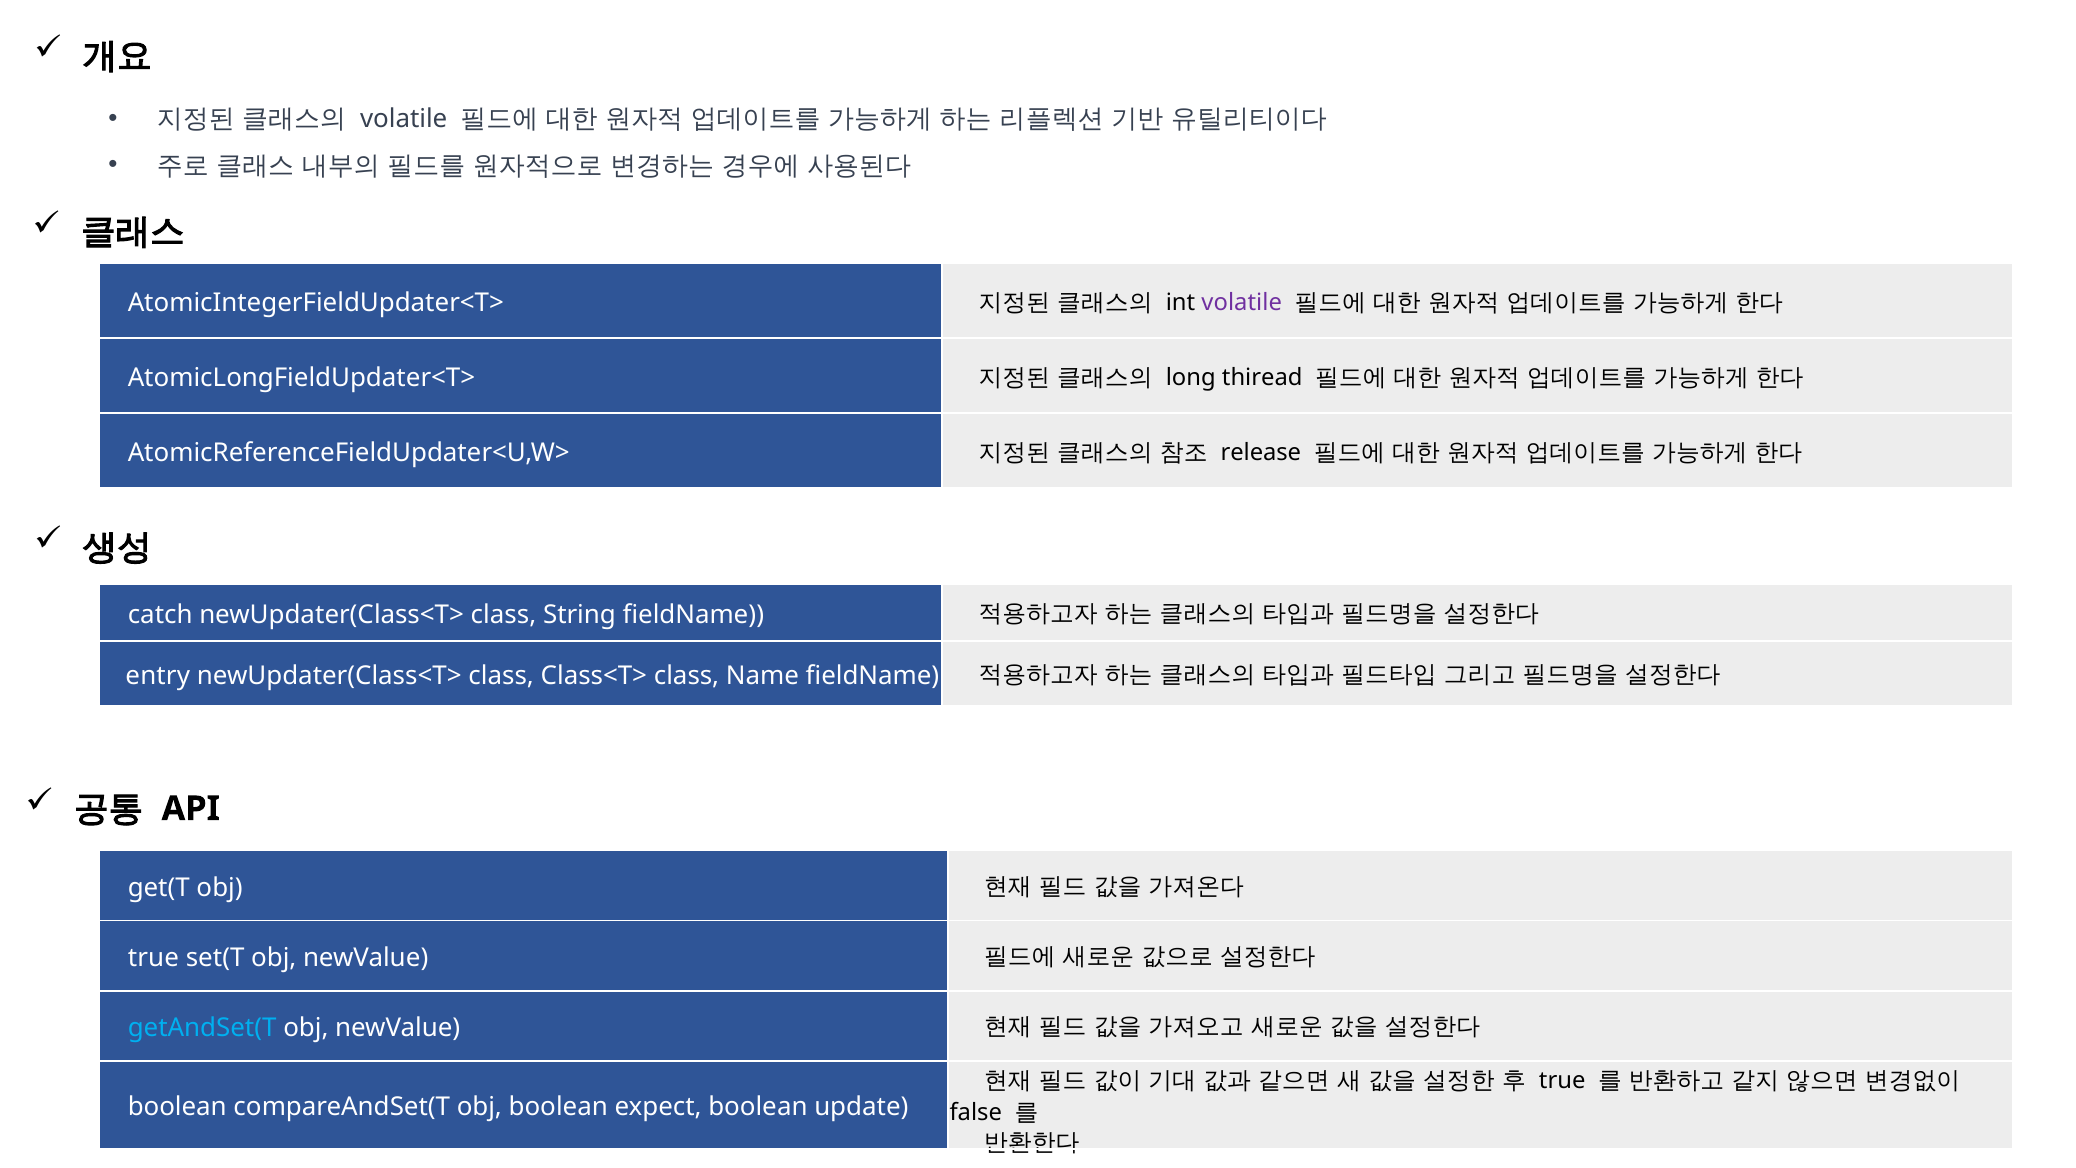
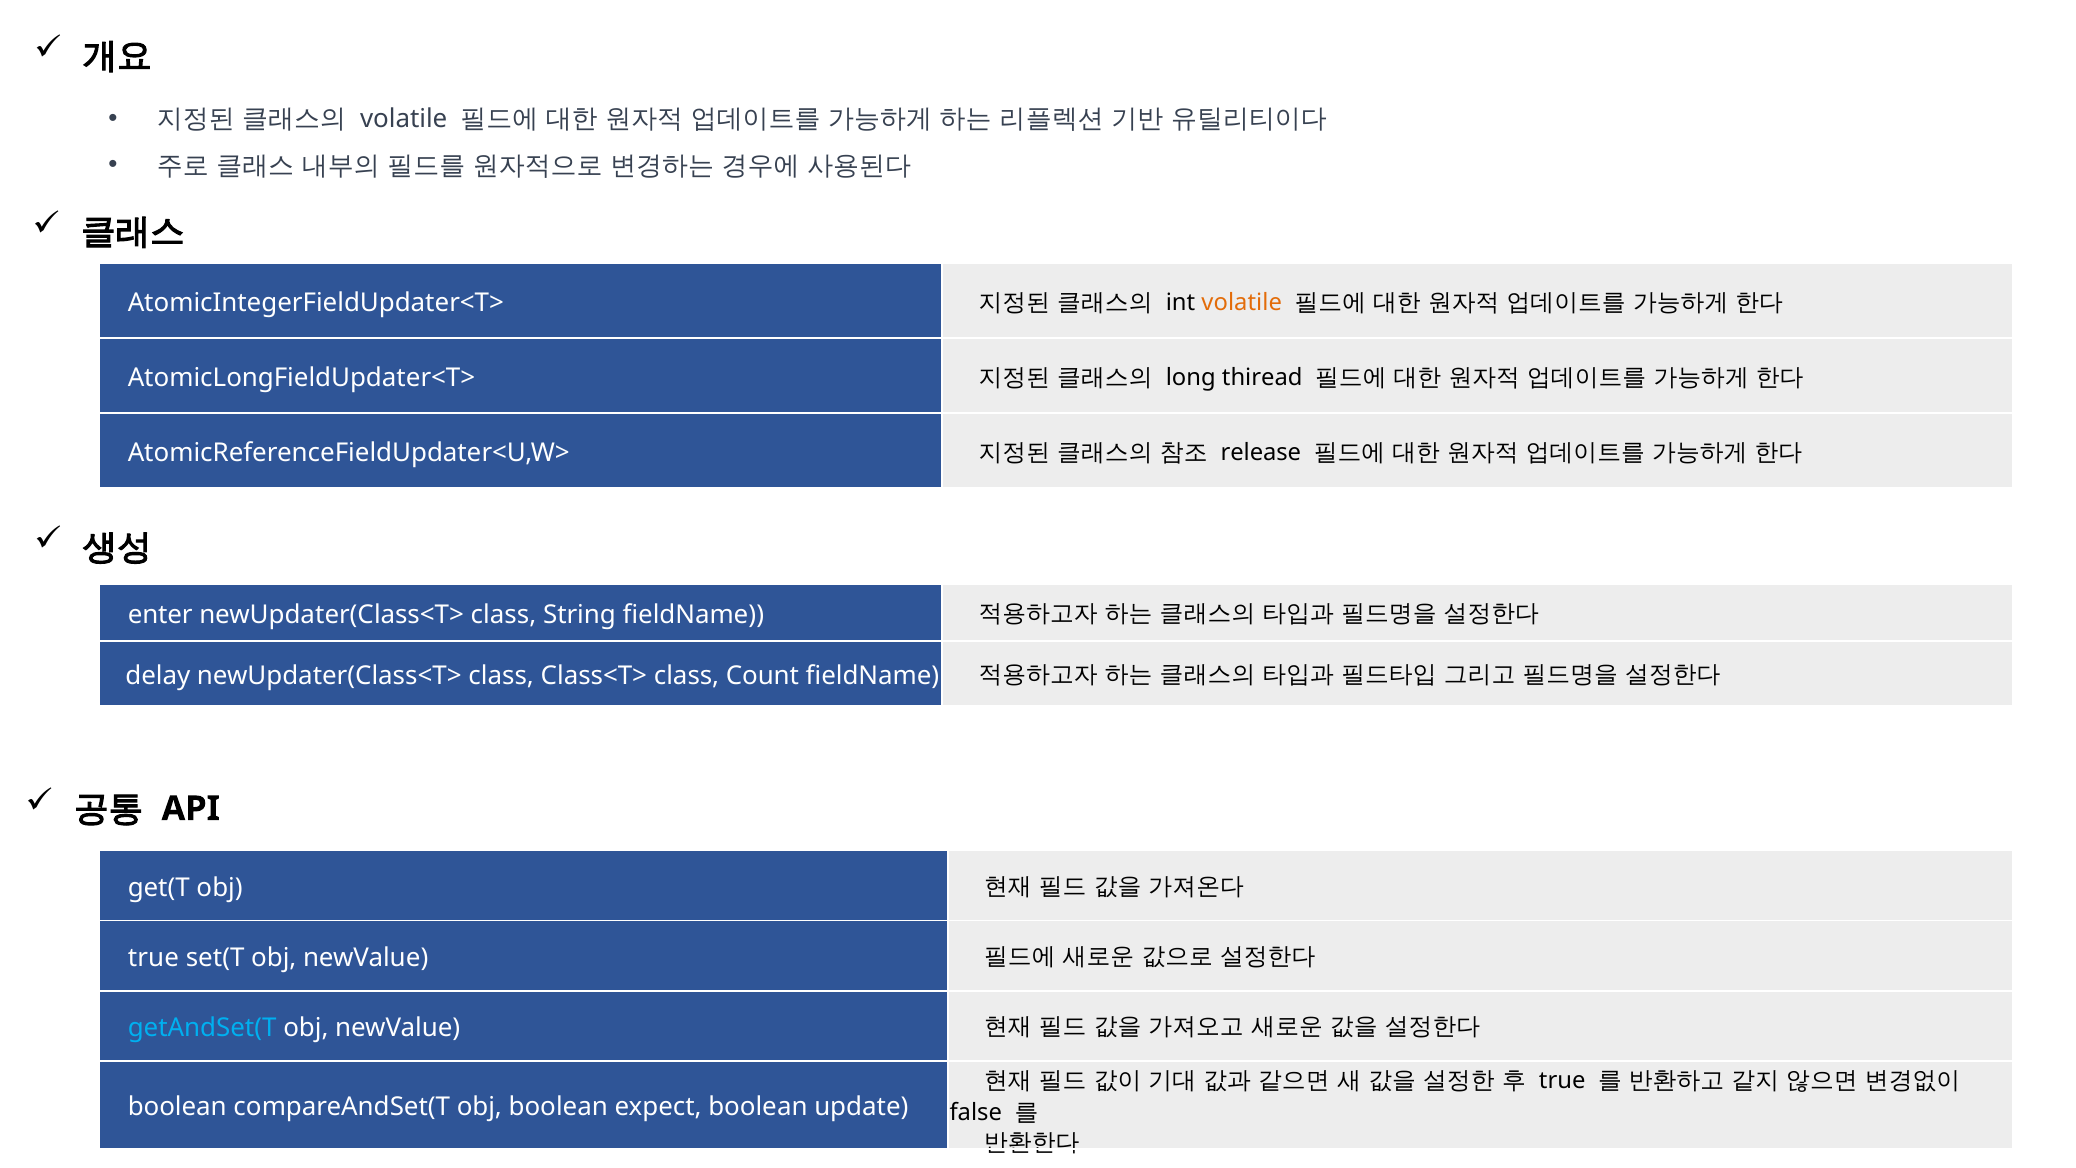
volatile colour: purple -> orange (1242, 303)
catch: catch -> enter (160, 615)
entry: entry -> delay (158, 676)
Name: Name -> Count (762, 676)
